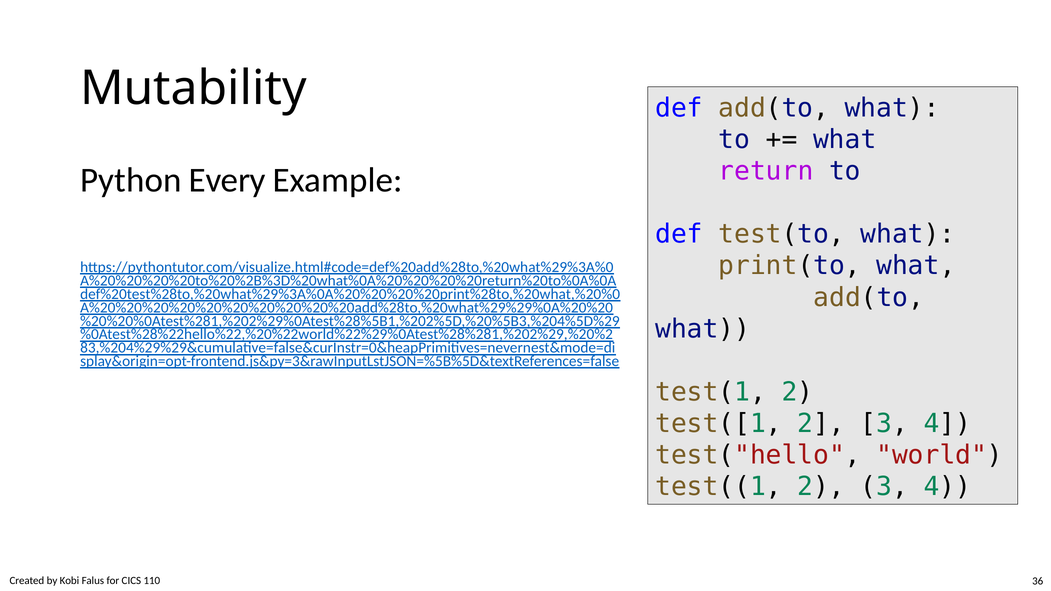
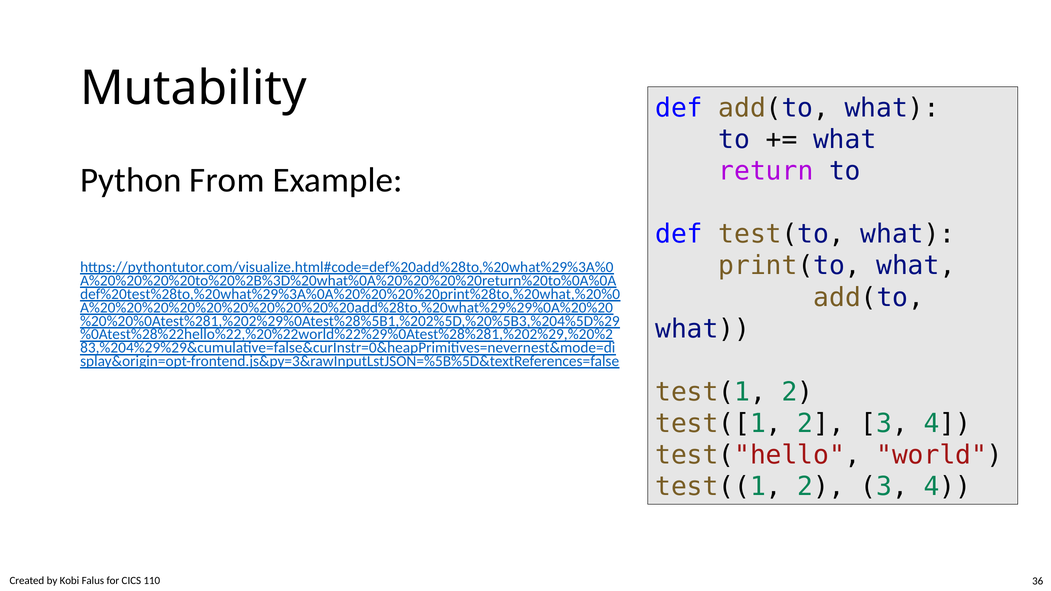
Every: Every -> From (227, 180)
